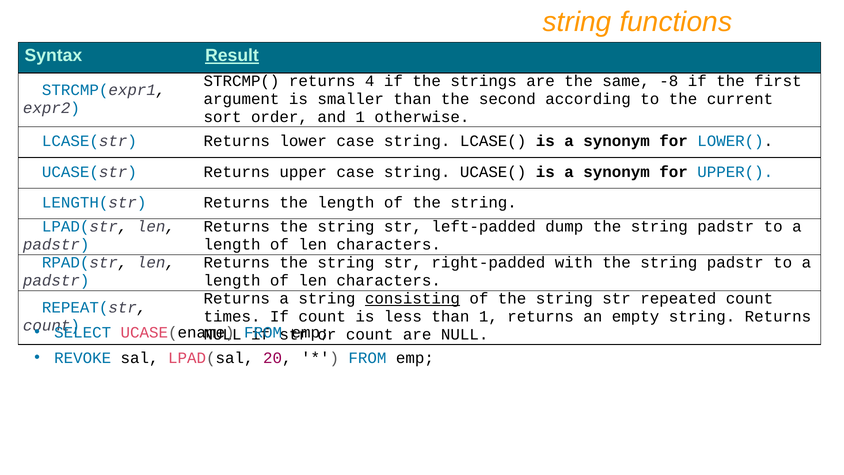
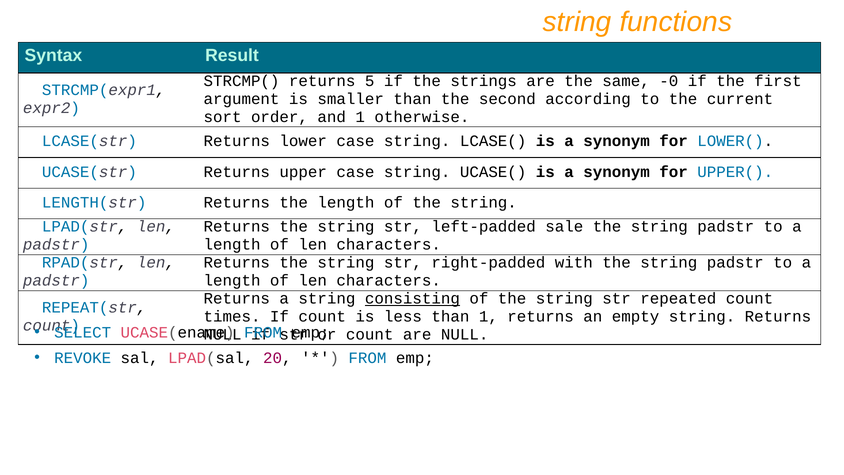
Result underline: present -> none (232, 56)
4: 4 -> 5 (370, 81)
-8: -8 -> -0 (669, 81)
dump: dump -> sale (564, 227)
